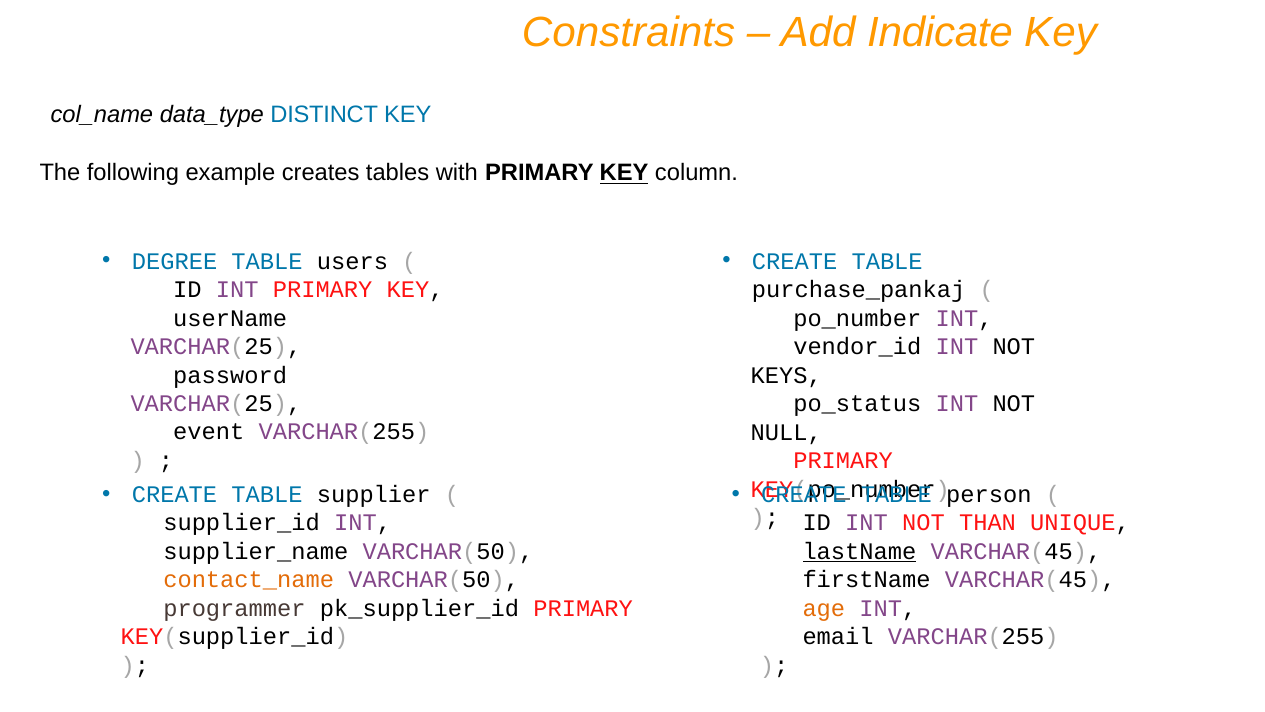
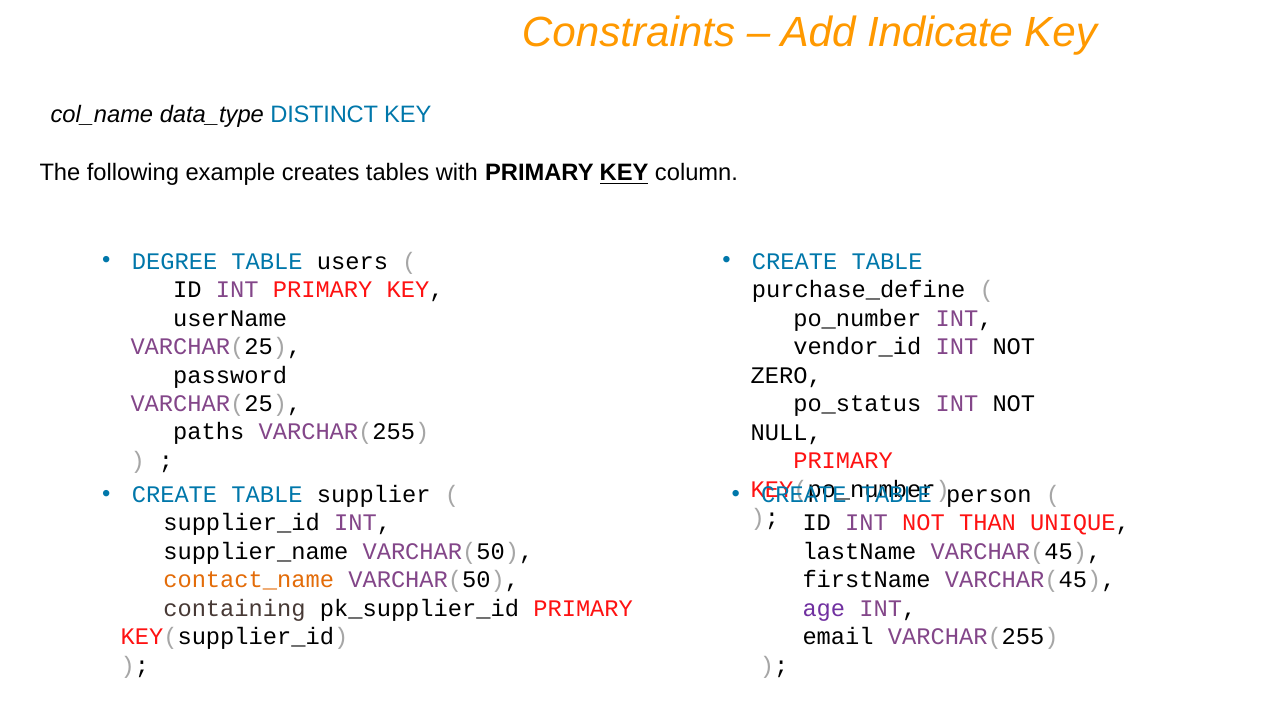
purchase_pankaj: purchase_pankaj -> purchase_define (859, 290)
KEYS: KEYS -> ZERO (786, 375)
event: event -> paths (209, 432)
lastName underline: present -> none (859, 551)
programmer: programmer -> containing (234, 608)
age colour: orange -> purple (824, 608)
